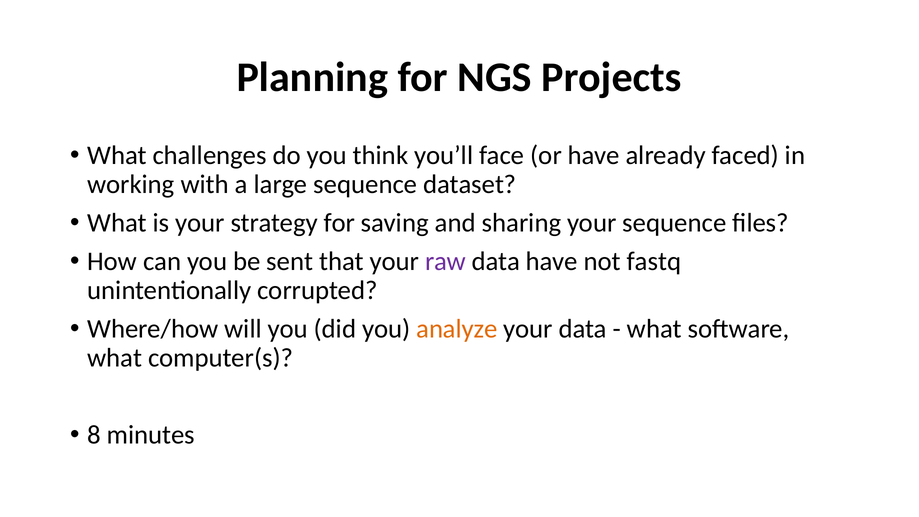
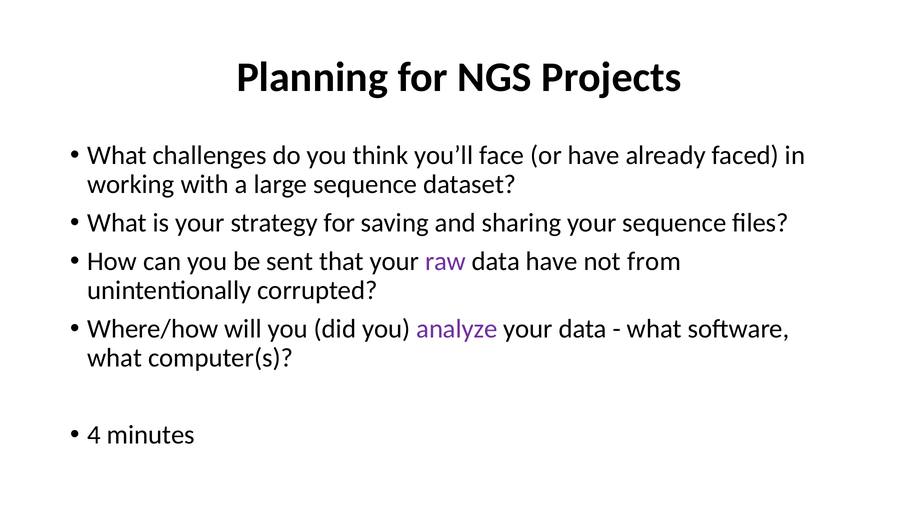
fastq: fastq -> from (654, 261)
analyze colour: orange -> purple (457, 329)
8: 8 -> 4 (94, 435)
